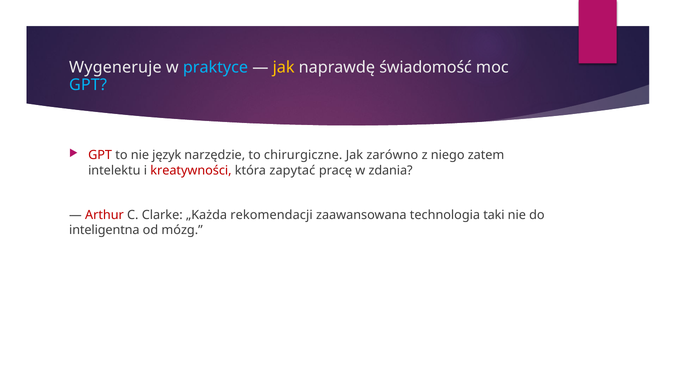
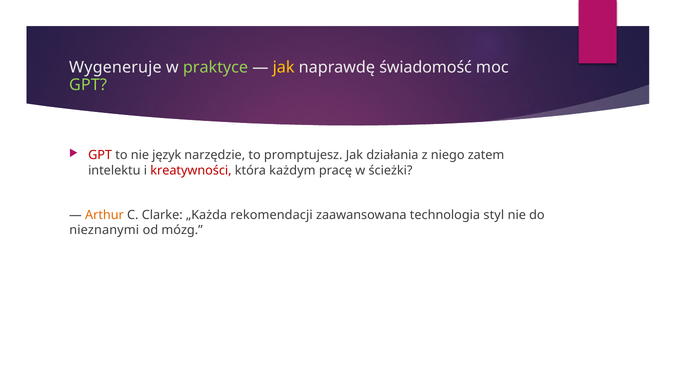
praktyce colour: light blue -> light green (215, 67)
GPT colour: light blue -> light green (88, 85)
chirurgiczne: chirurgiczne -> promptujesz (303, 155)
zarówno: zarówno -> działania (392, 155)
zapytać: zapytać -> każdym (292, 171)
zdania: zdania -> ścieżki (391, 171)
Arthur colour: red -> orange (104, 215)
taki: taki -> styl (494, 215)
inteligentna: inteligentna -> nieznanymi (104, 230)
